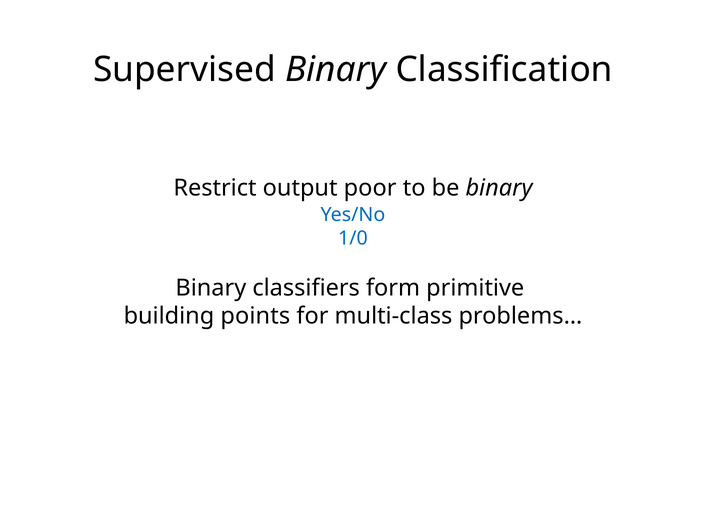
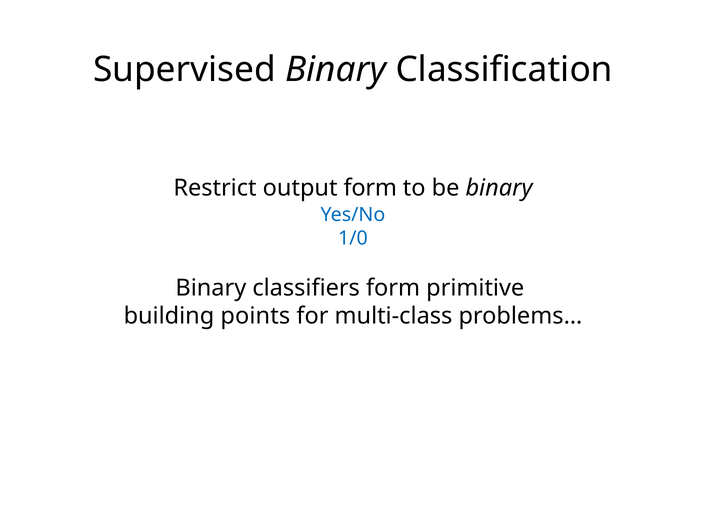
output poor: poor -> form (370, 188)
